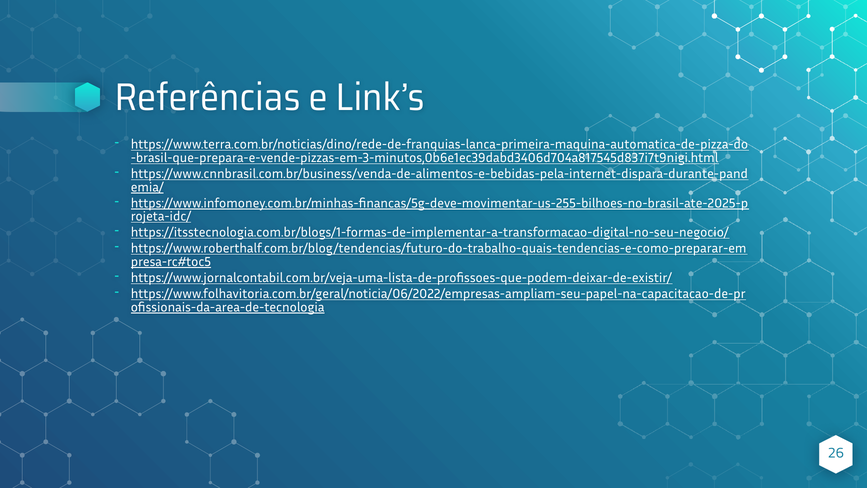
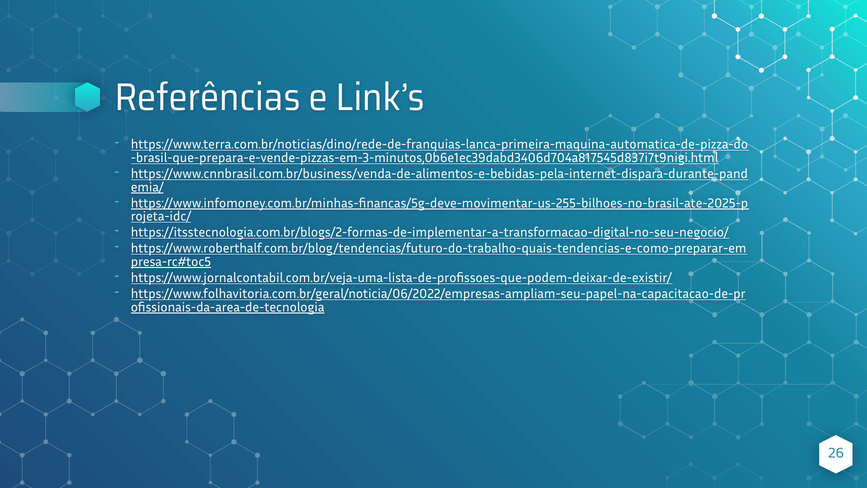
https://itsstecnologia.com.br/blogs/1-formas-de-implementar-a-transformacao-digital-no-seu-negocio/: https://itsstecnologia.com.br/blogs/1-formas-de-implementar-a-transformacao-digital-no-seu-negocio/ -> https://itsstecnologia.com.br/blogs/2-formas-de-implementar-a-transformacao-digital-no-seu-negocio/ (430, 232)
